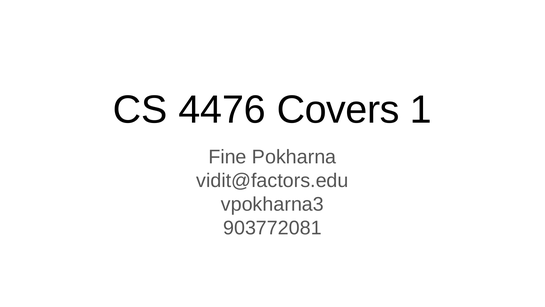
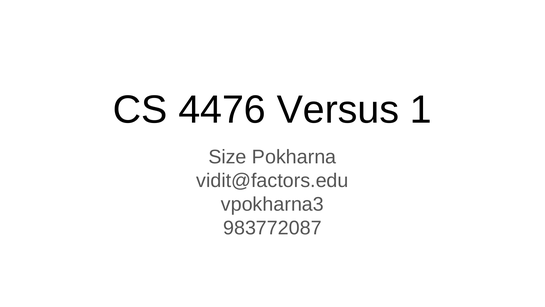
Covers: Covers -> Versus (338, 110)
Fine: Fine -> Size (228, 157)
903772081: 903772081 -> 983772087 (272, 228)
